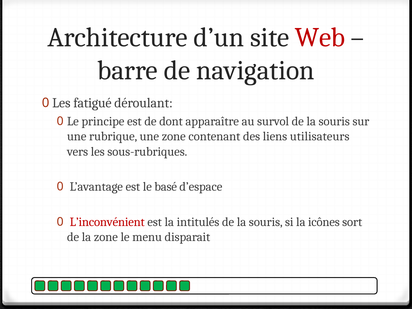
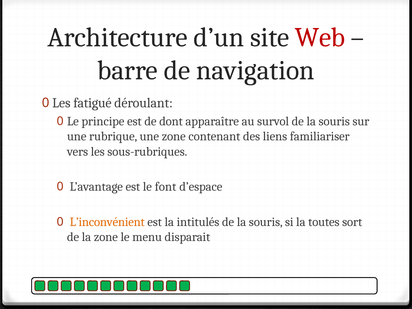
utilisateurs: utilisateurs -> familiariser (320, 136)
basé: basé -> font (166, 187)
L’inconvénient colour: red -> orange (107, 222)
icônes: icônes -> toutes (324, 222)
